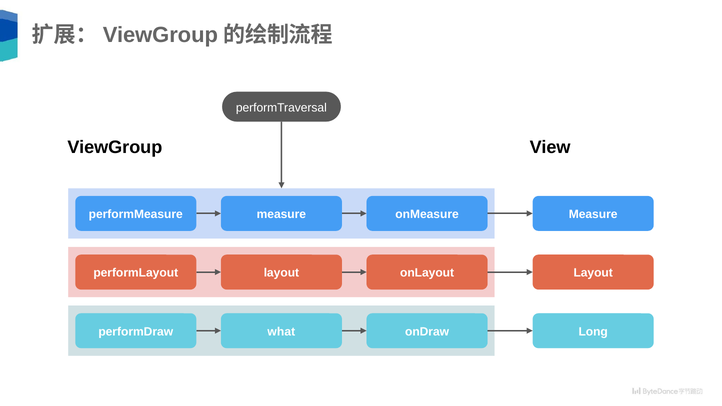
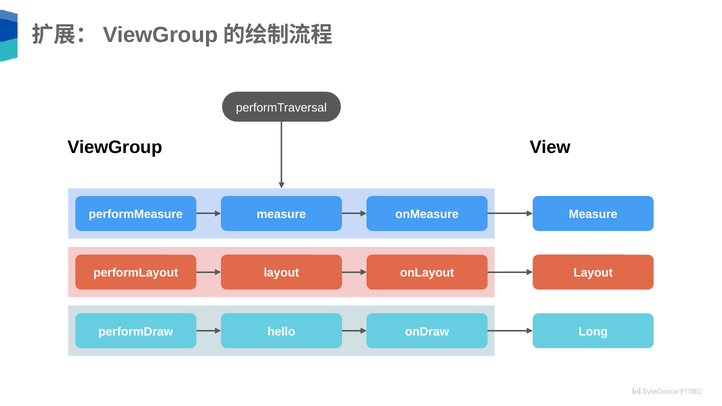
what: what -> hello (281, 332)
